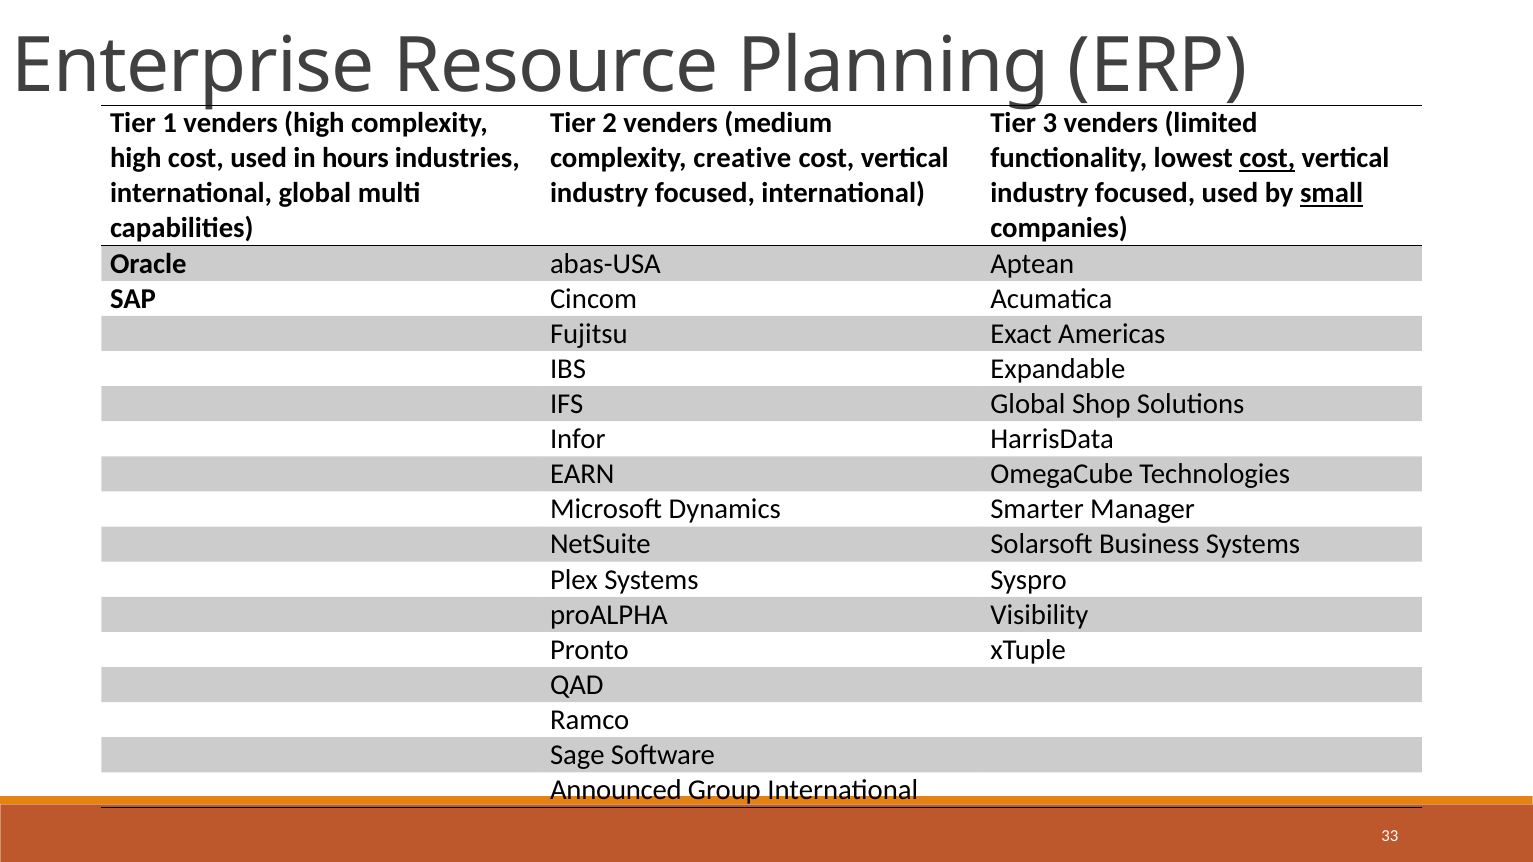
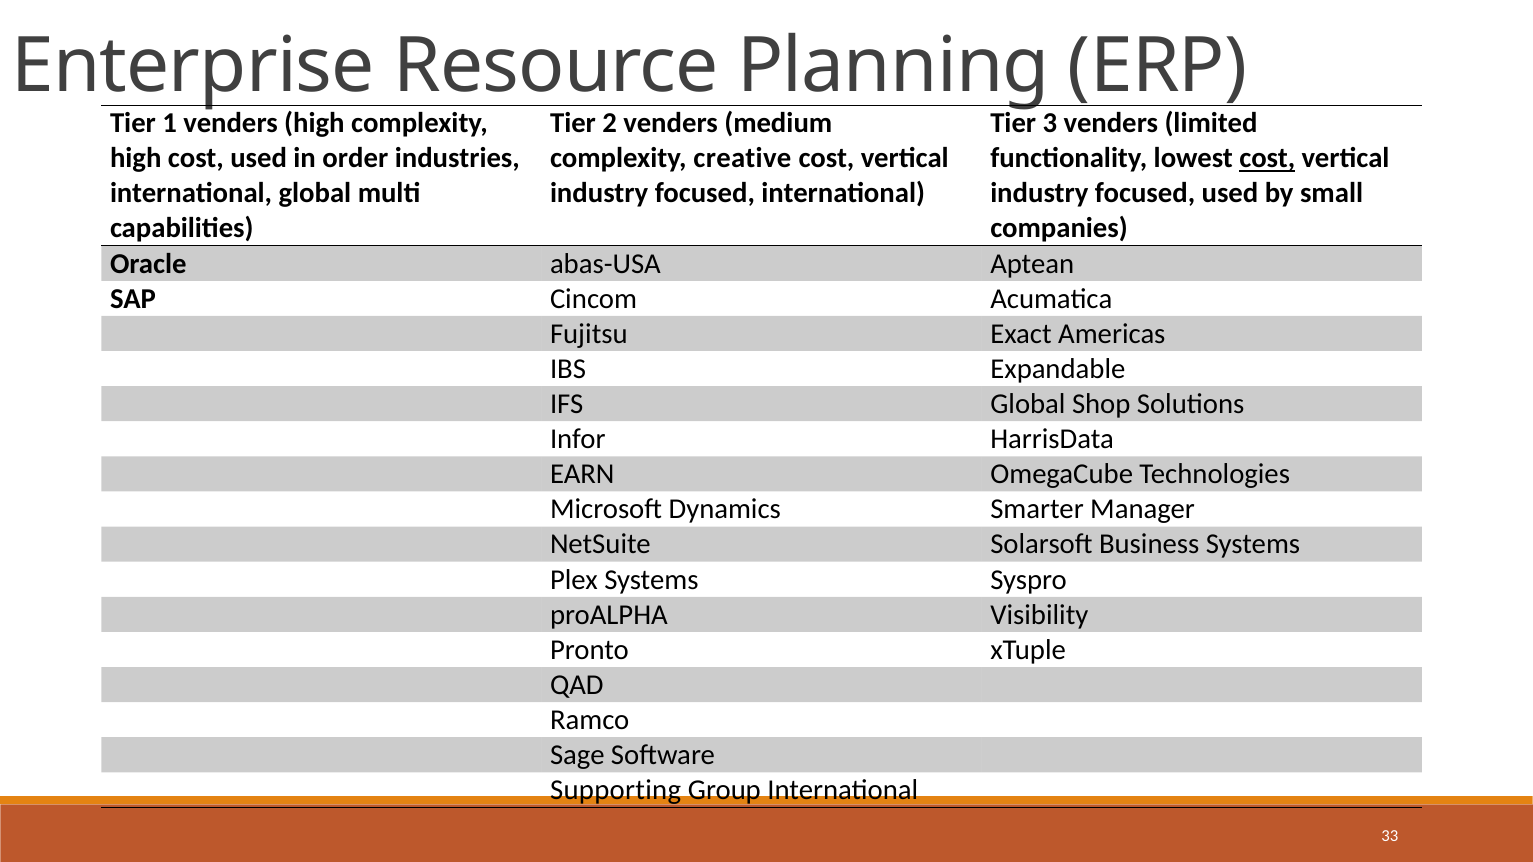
hours: hours -> order (355, 158)
small underline: present -> none (1332, 193)
Announced: Announced -> Supporting (616, 791)
